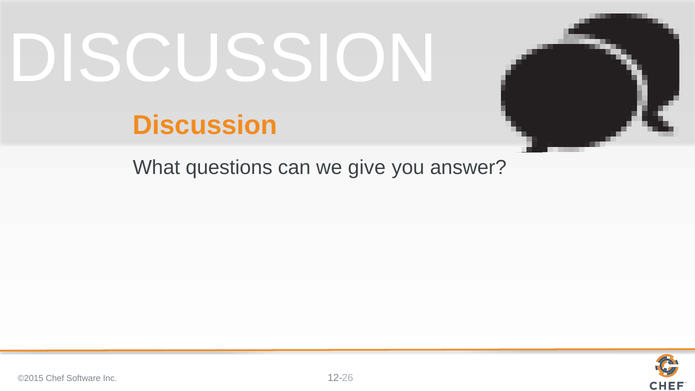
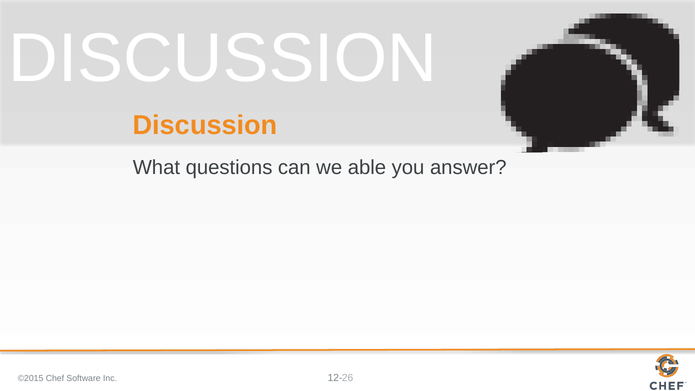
give: give -> able (367, 167)
